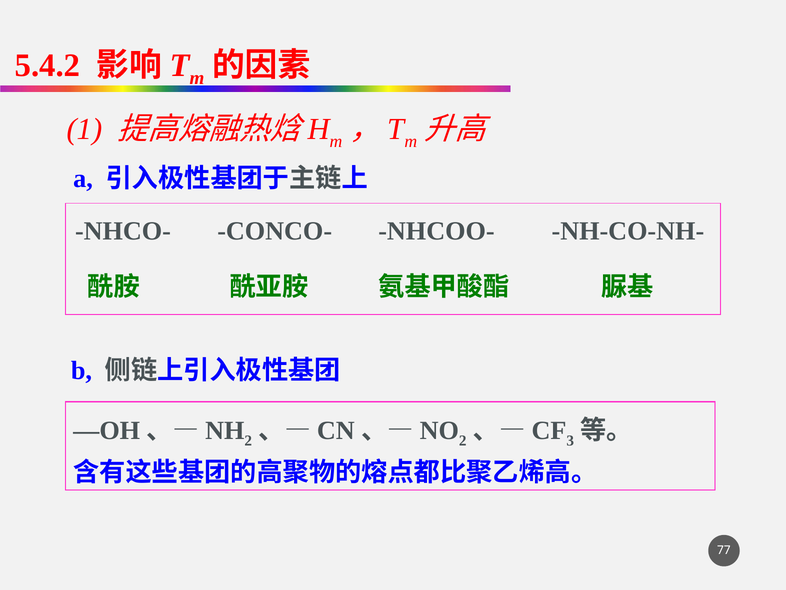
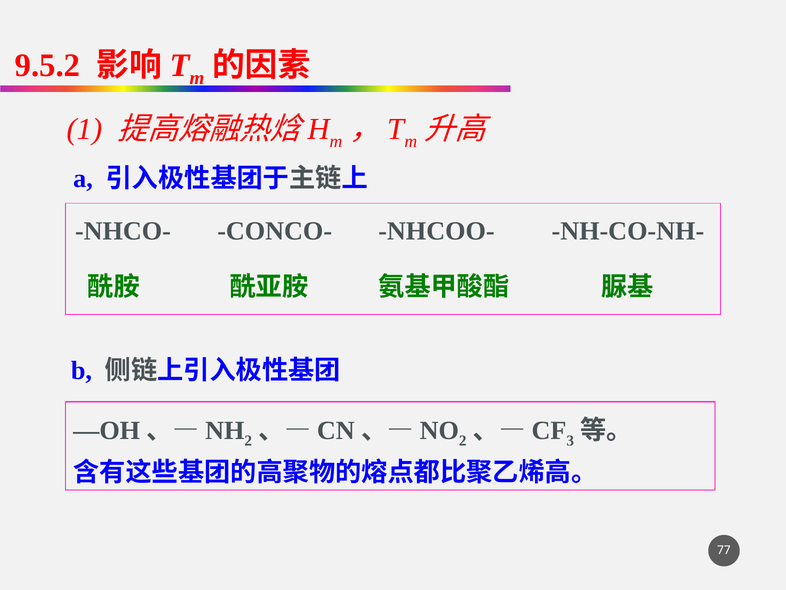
5.4.2: 5.4.2 -> 9.5.2 (48, 65)
